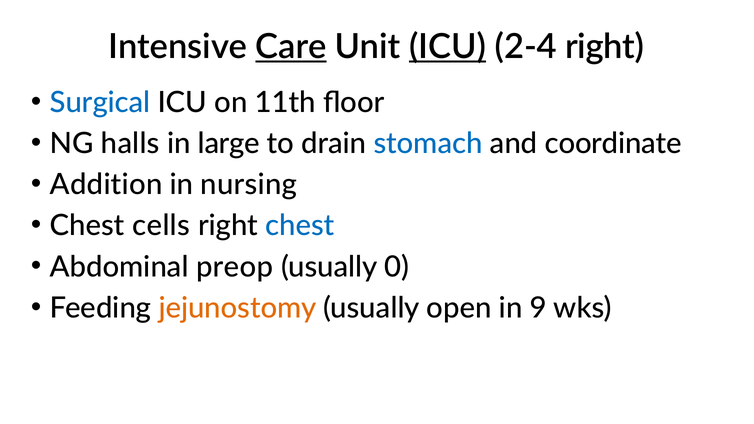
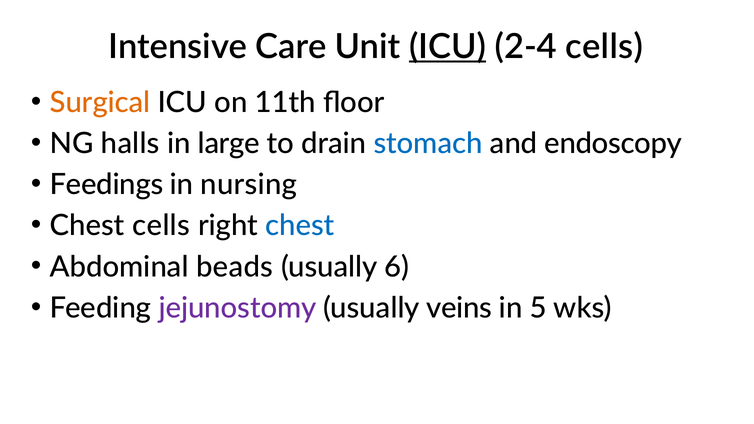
Care underline: present -> none (291, 47)
2-4 right: right -> cells (604, 47)
Surgical colour: blue -> orange (100, 103)
coordinate: coordinate -> endoscopy (613, 144)
Addition: Addition -> Feedings (106, 185)
preop: preop -> beads (235, 267)
0: 0 -> 6 (397, 267)
jejunostomy colour: orange -> purple (238, 308)
open: open -> veins (459, 308)
9: 9 -> 5 (538, 308)
